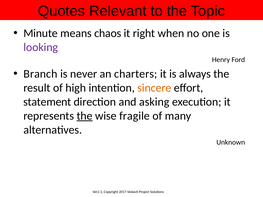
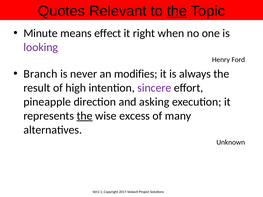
the underline: none -> present (177, 11)
chaos: chaos -> effect (108, 33)
charters: charters -> modifies (136, 74)
sincere colour: orange -> purple (154, 88)
statement: statement -> pineapple (47, 102)
fragile: fragile -> excess (135, 116)
